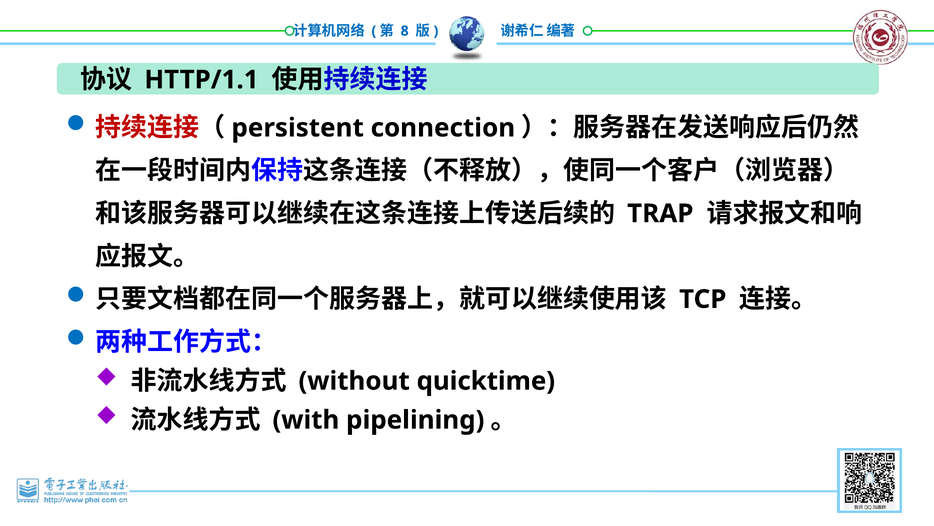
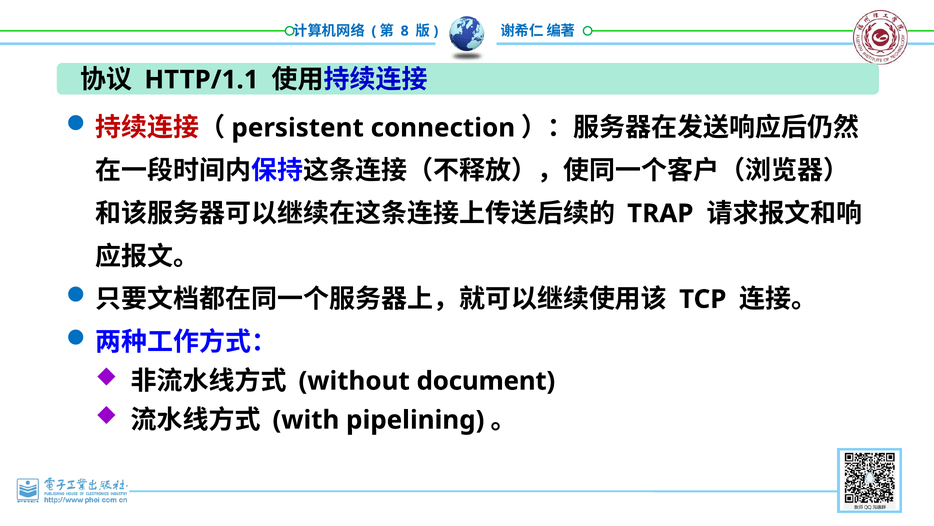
quicktime: quicktime -> document (486, 381)
